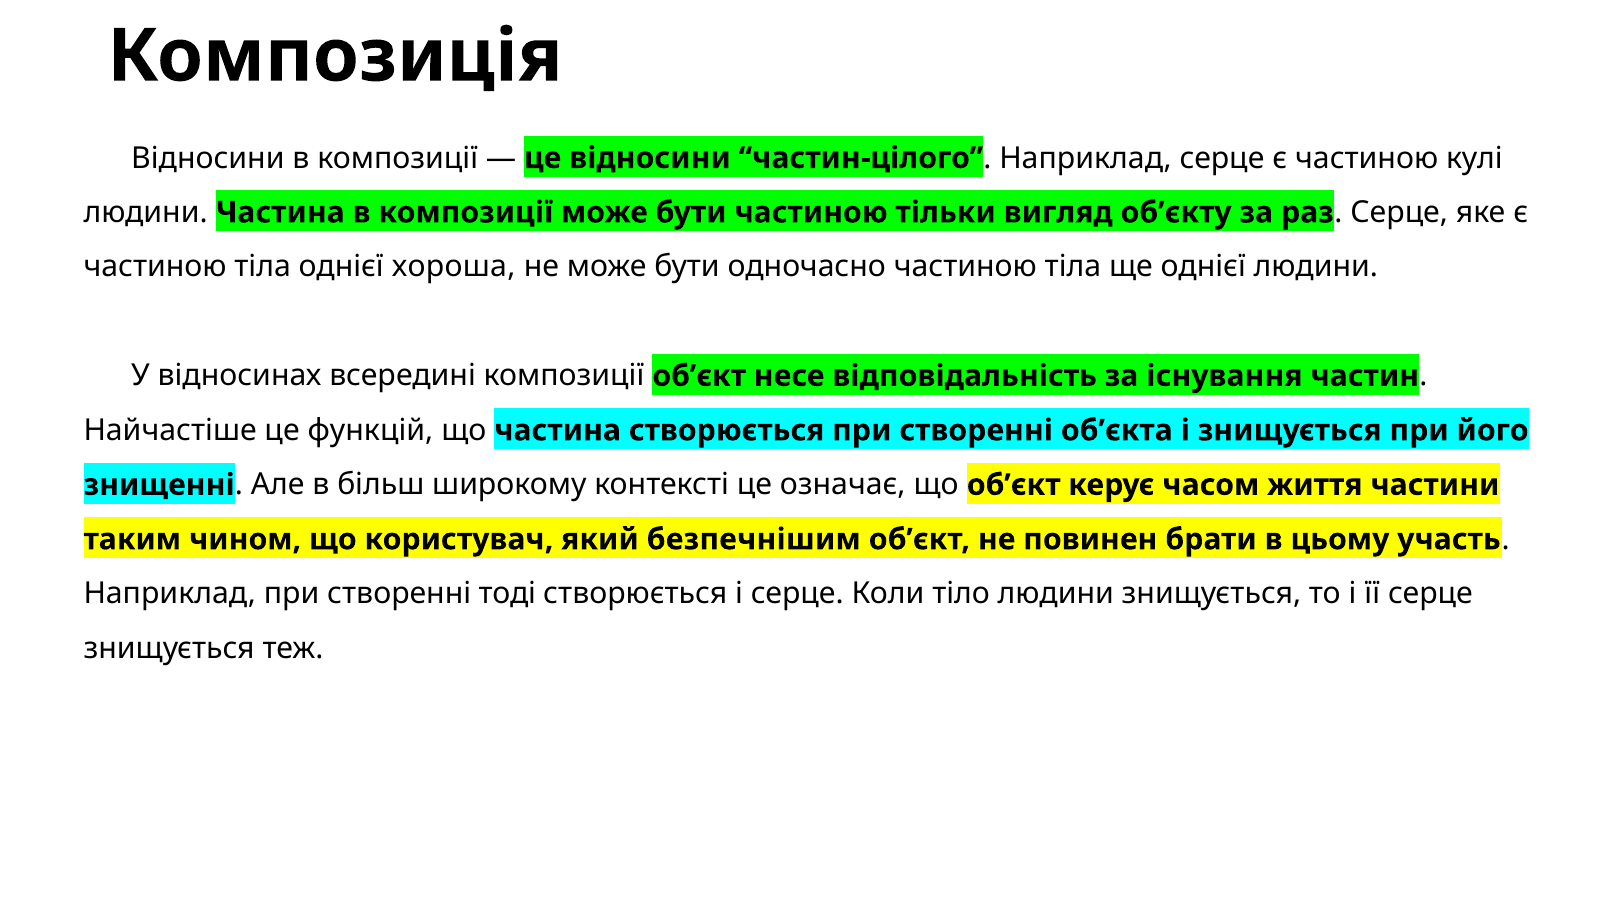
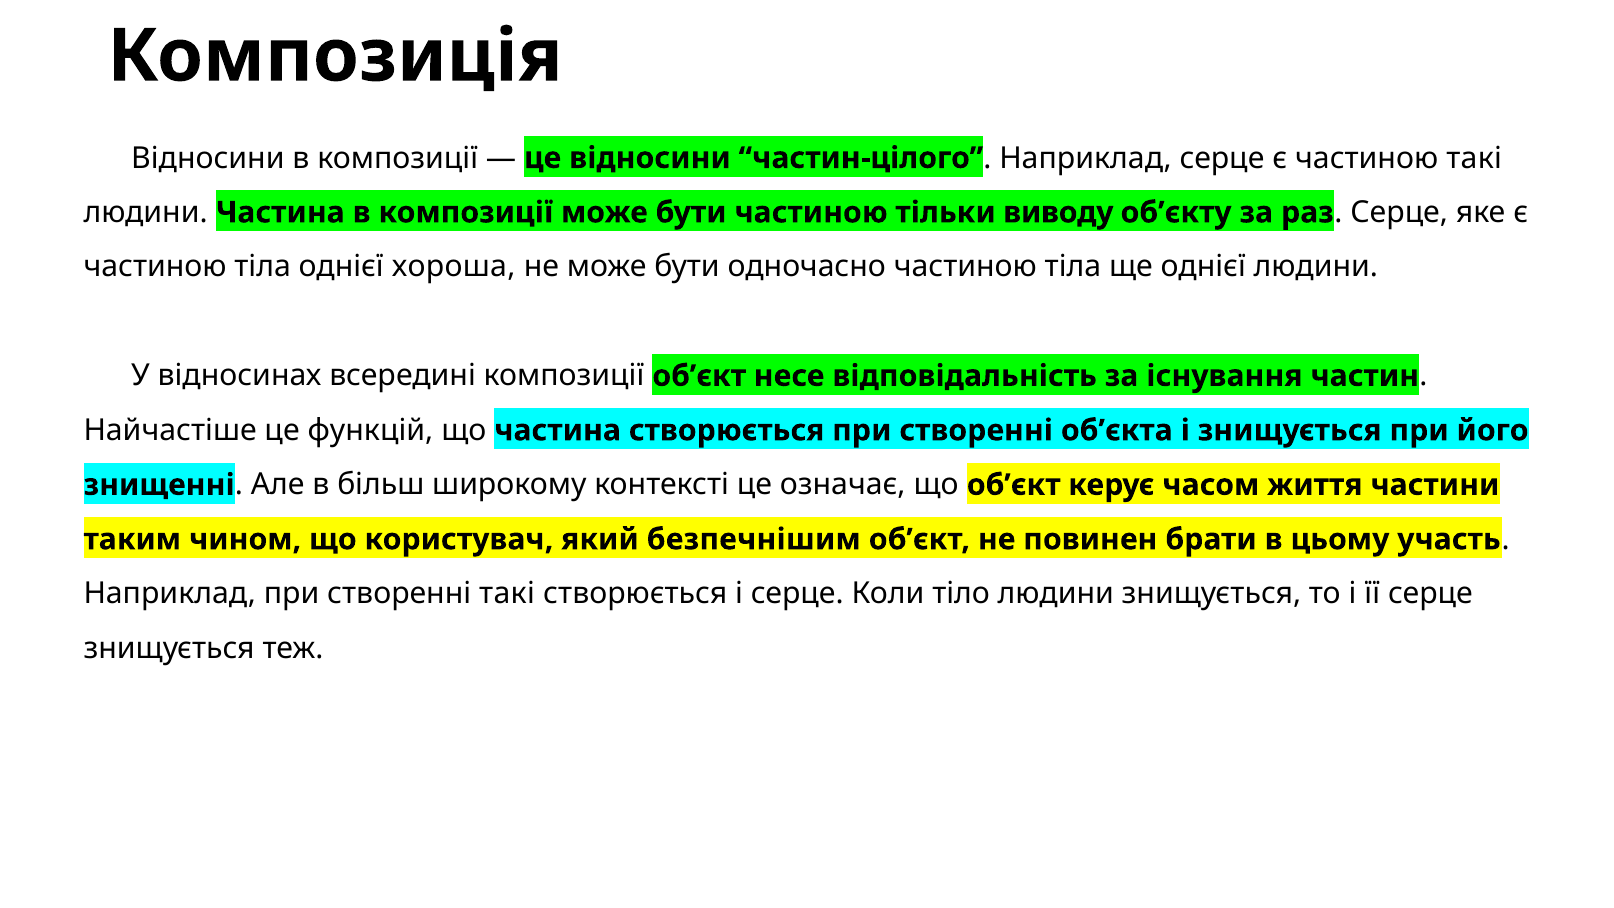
частиною кулі: кулі -> такі (1474, 158)
вигляд: вигляд -> виводу (1058, 212)
створенні тоді: тоді -> такі (507, 594)
